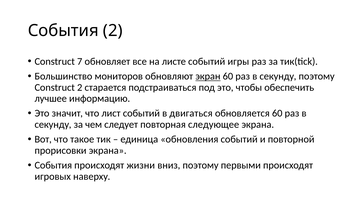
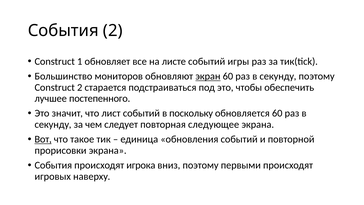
7: 7 -> 1 (80, 61)
информацию: информацию -> постепенного (100, 98)
двигаться: двигаться -> поскольку (191, 113)
Вот underline: none -> present (43, 139)
жизни: жизни -> игрока (141, 165)
